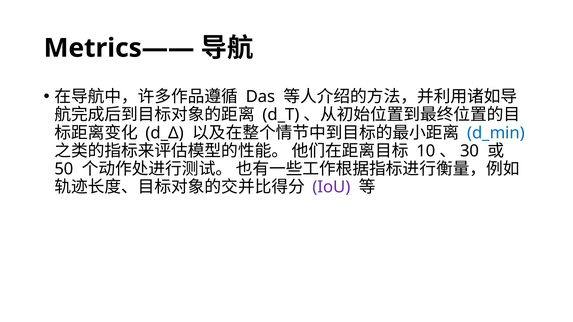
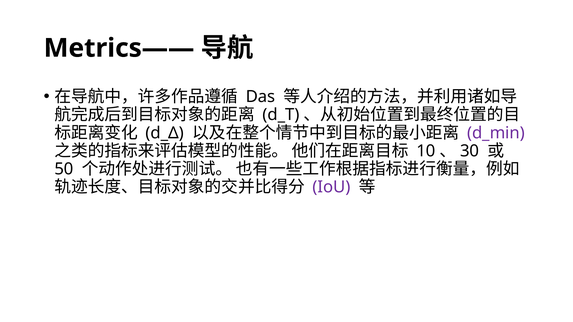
d_min colour: blue -> purple (496, 133)
